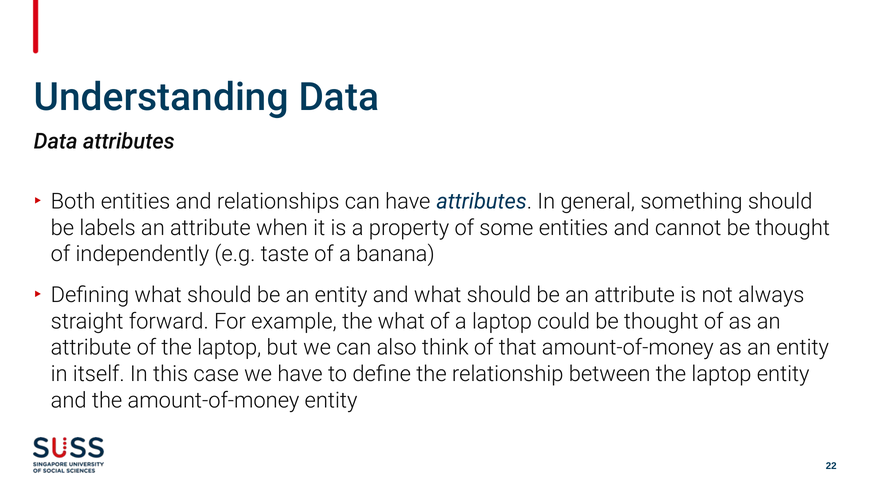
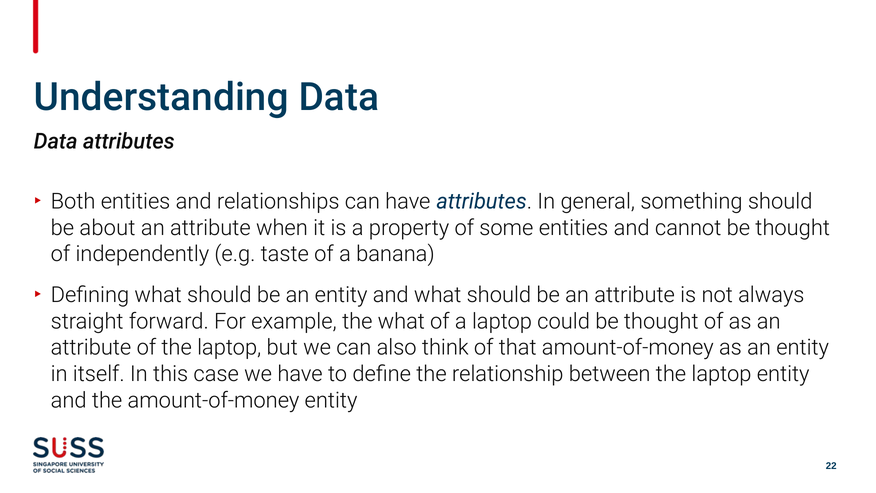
labels: labels -> about (107, 228)
